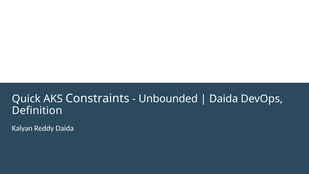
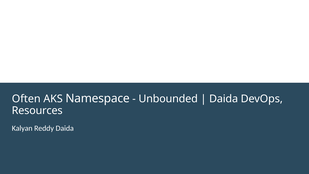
Quick: Quick -> Often (26, 99)
Constraints: Constraints -> Namespace (98, 98)
Definition: Definition -> Resources (37, 110)
